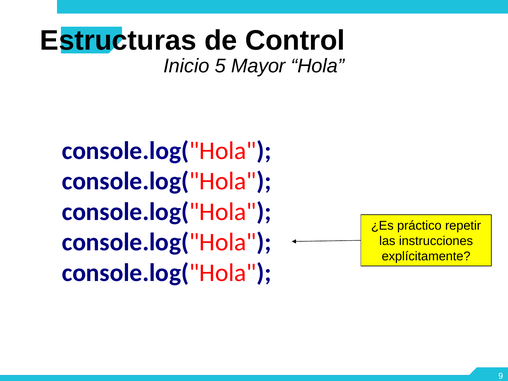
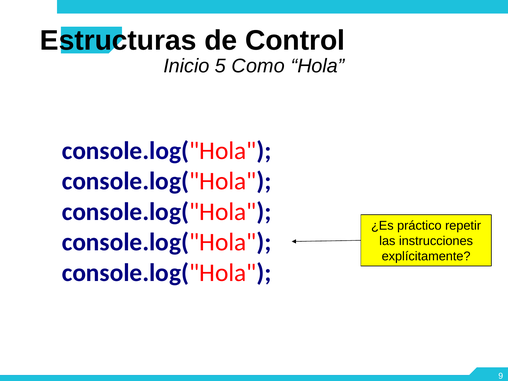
Mayor: Mayor -> Como (258, 66)
